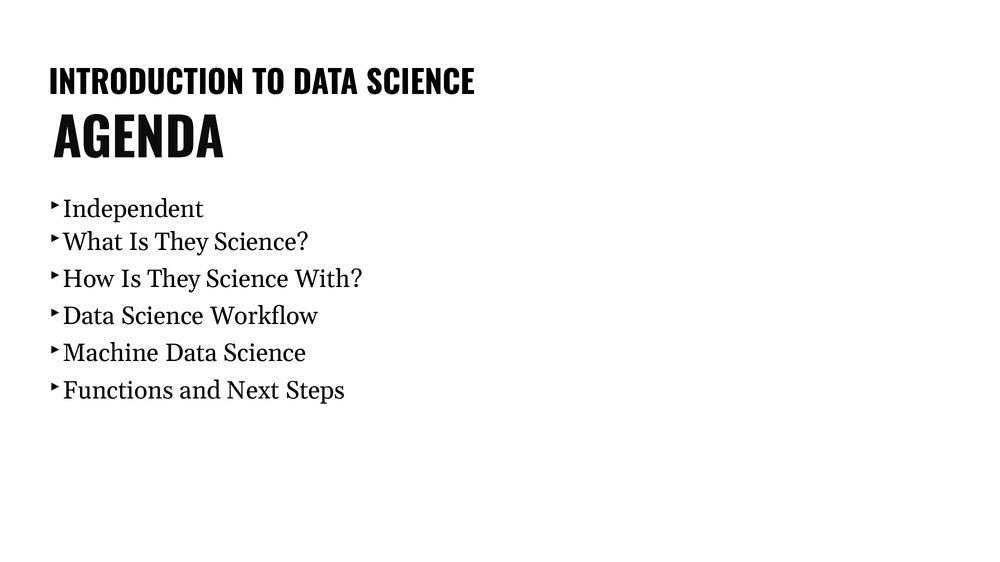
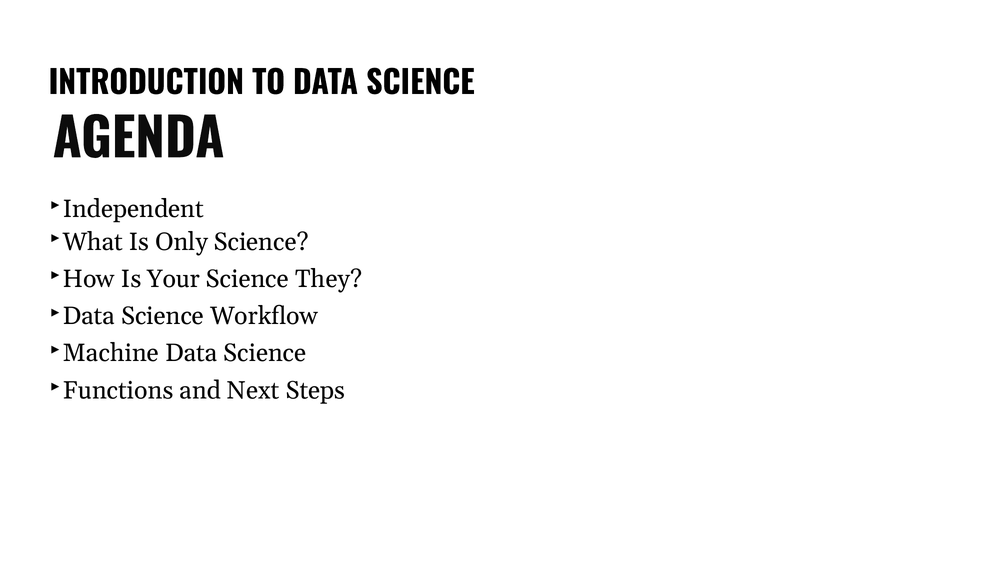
What Is They: They -> Only (182, 242)
How Is They: They -> Your (174, 279)
With: With -> They (329, 279)
